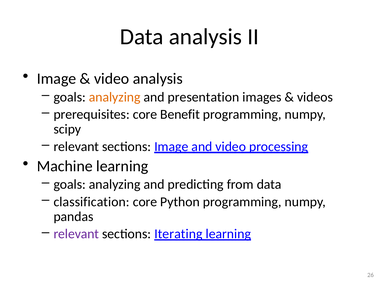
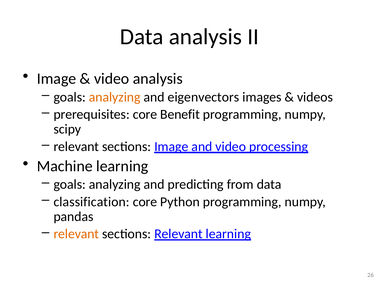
presentation: presentation -> eigenvectors (203, 97)
relevant colour: purple -> orange (76, 234)
sections Iterating: Iterating -> Relevant (178, 234)
